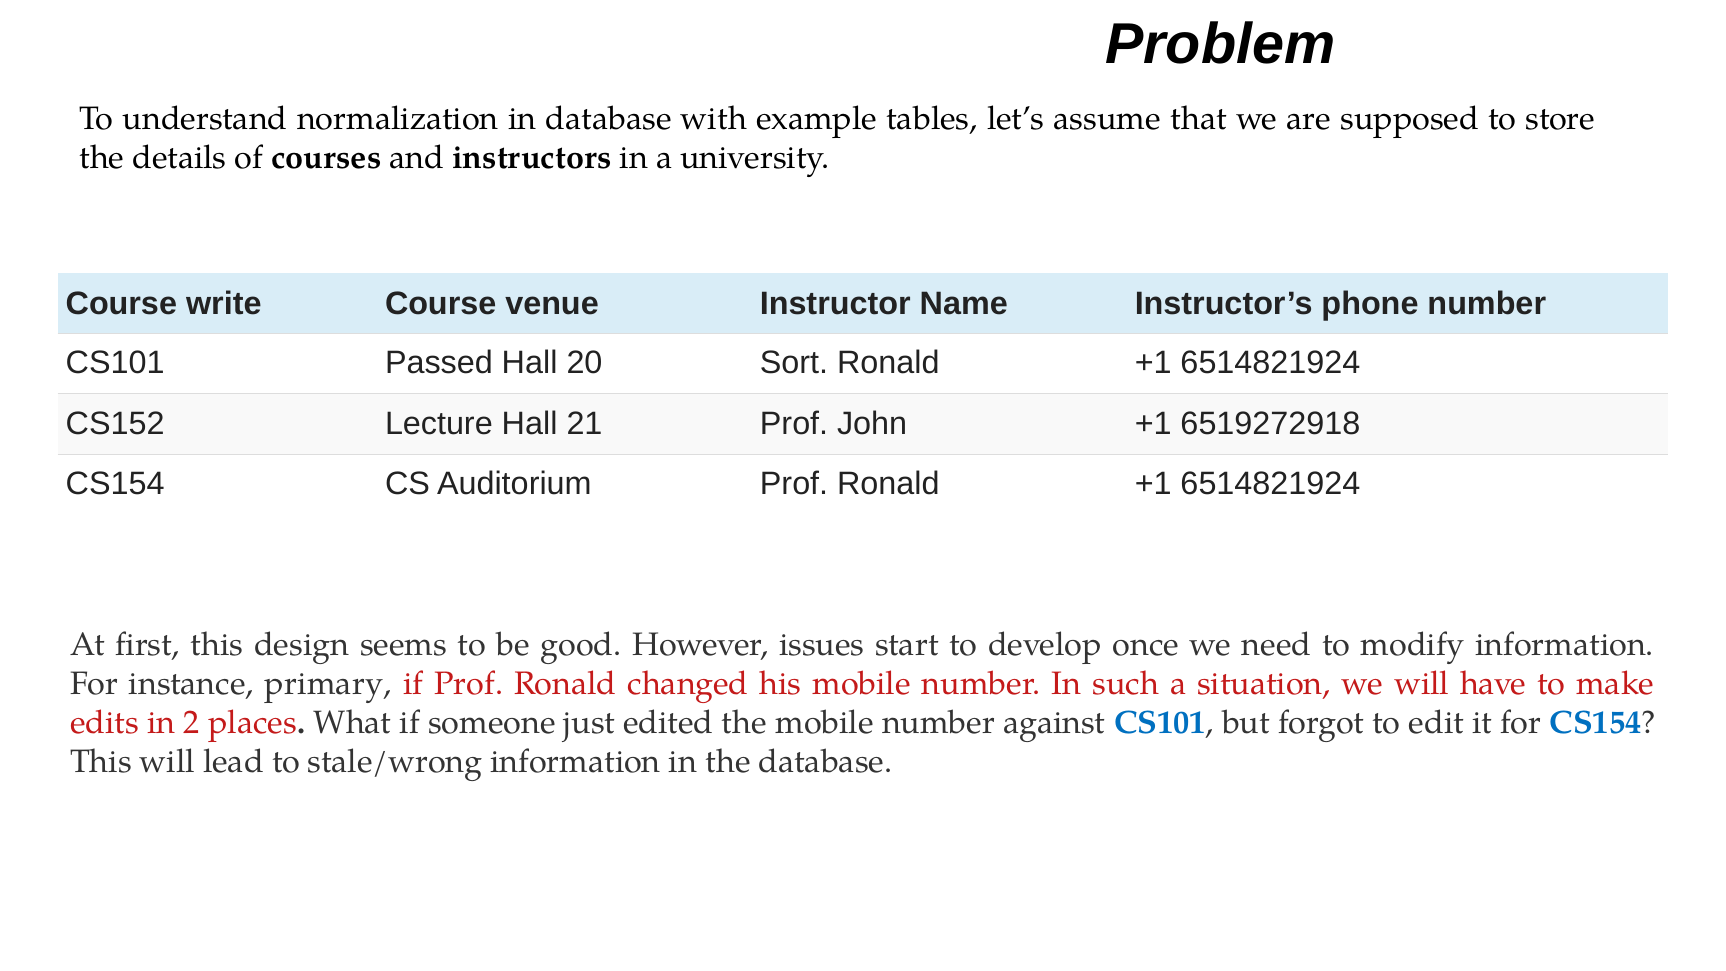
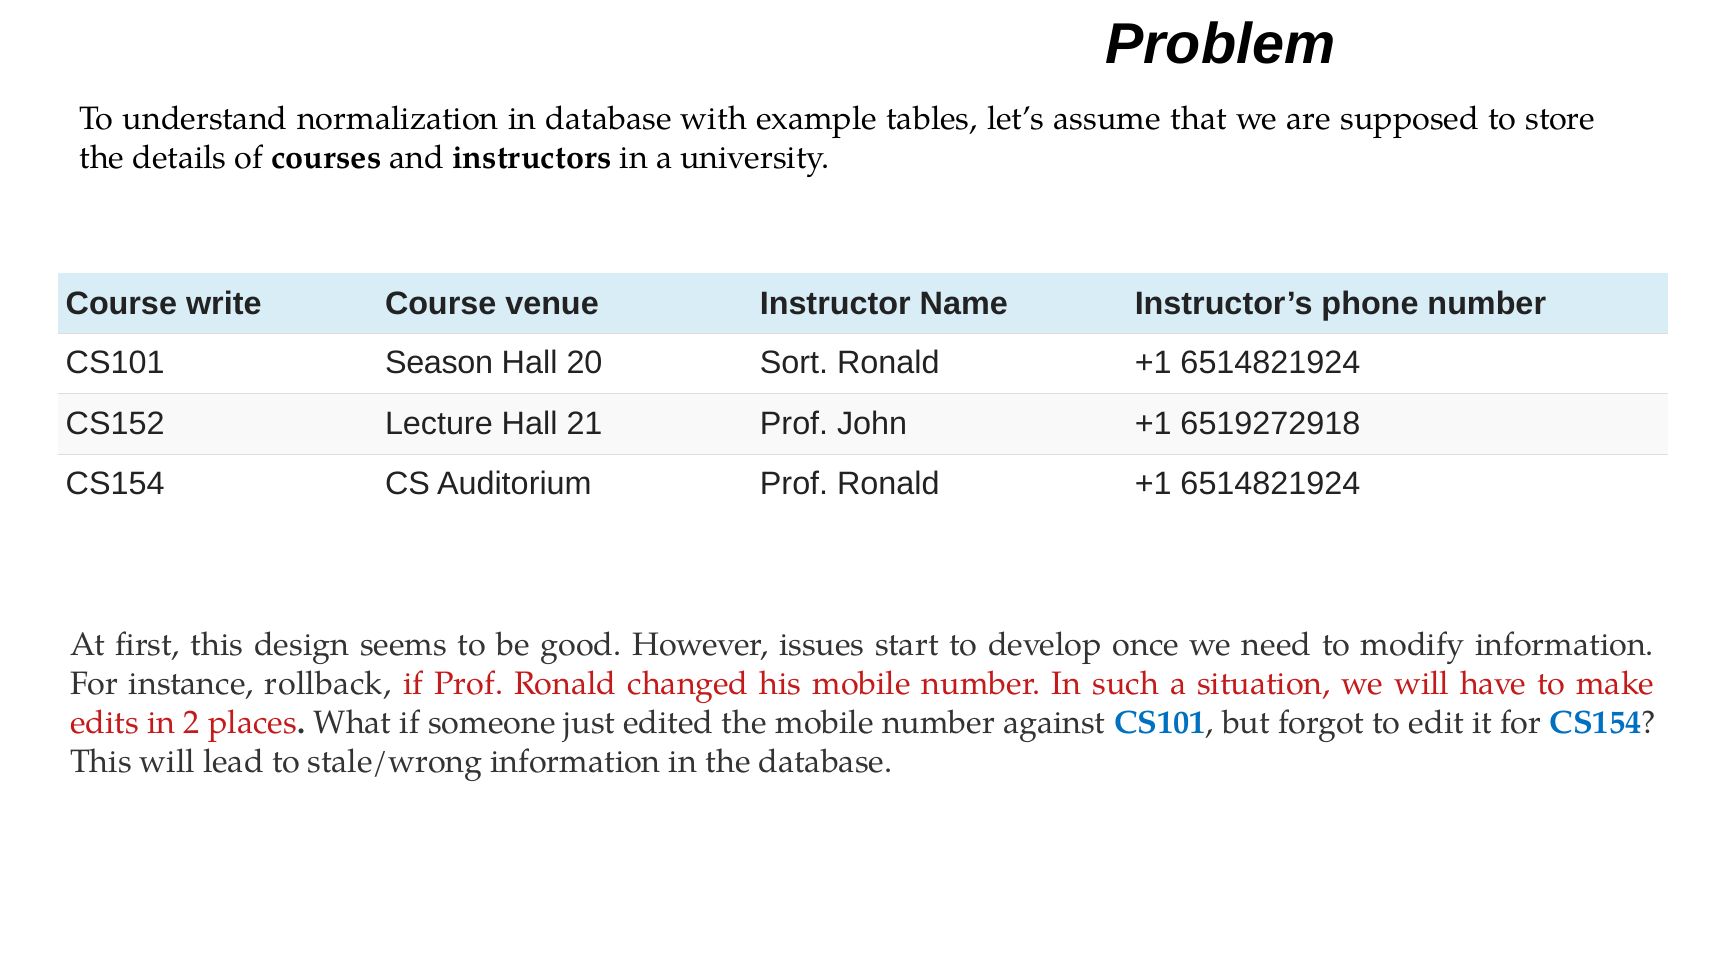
Passed: Passed -> Season (439, 363)
primary: primary -> rollback (328, 684)
